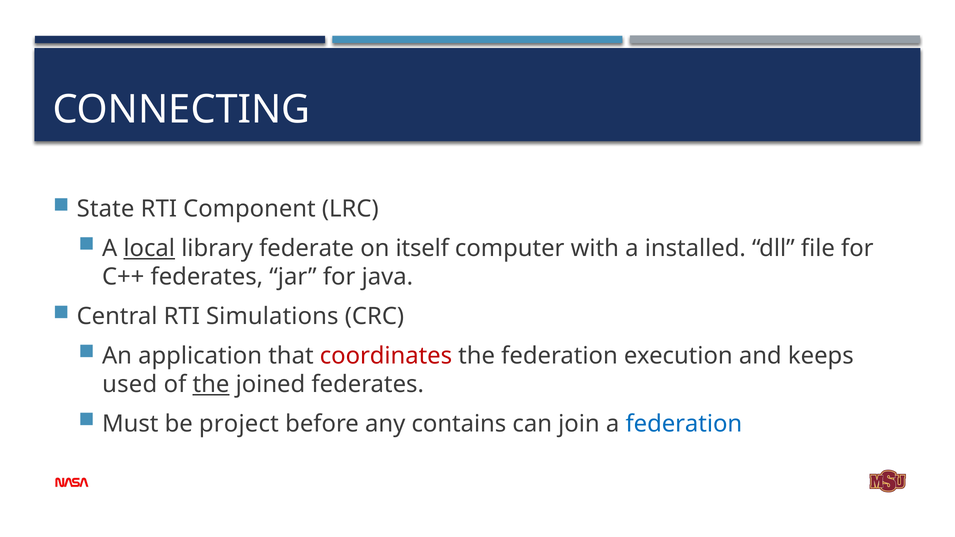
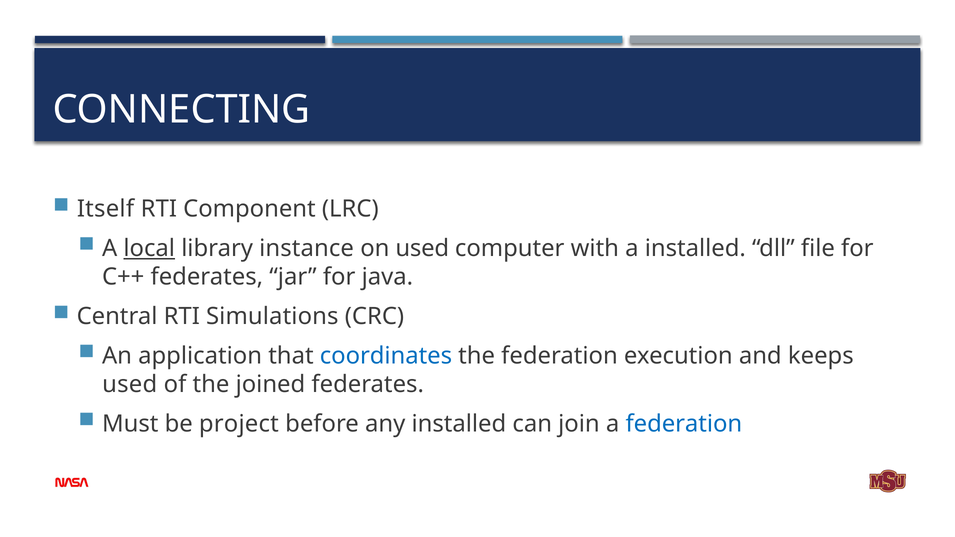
State: State -> Itself (106, 209)
federate: federate -> instance (307, 248)
on itself: itself -> used (422, 248)
coordinates colour: red -> blue (386, 356)
the underline: present -> none (211, 385)
any contains: contains -> installed (459, 424)
